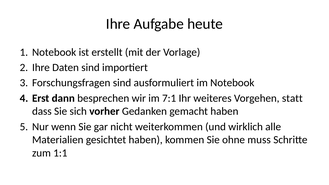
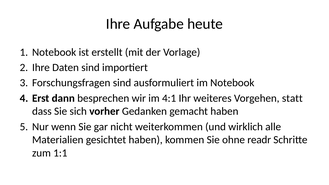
7:1: 7:1 -> 4:1 (169, 98)
muss: muss -> readr (259, 140)
